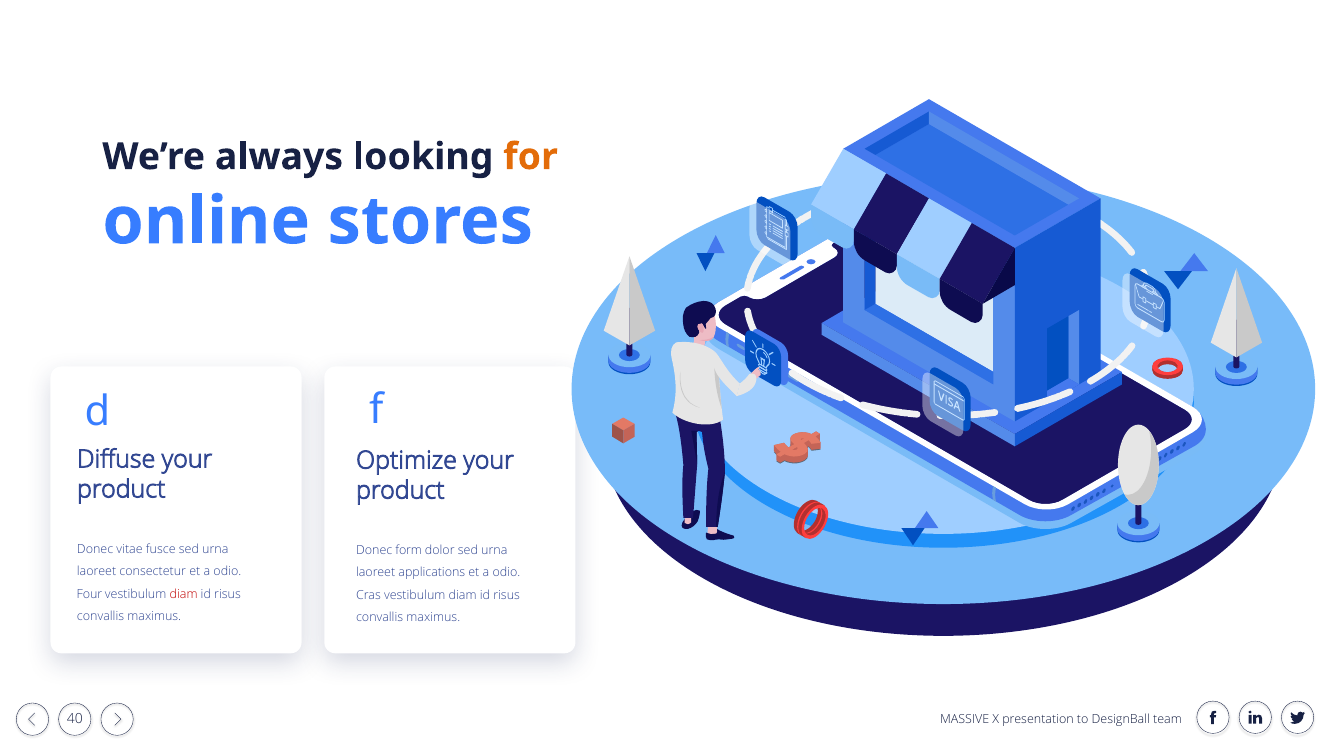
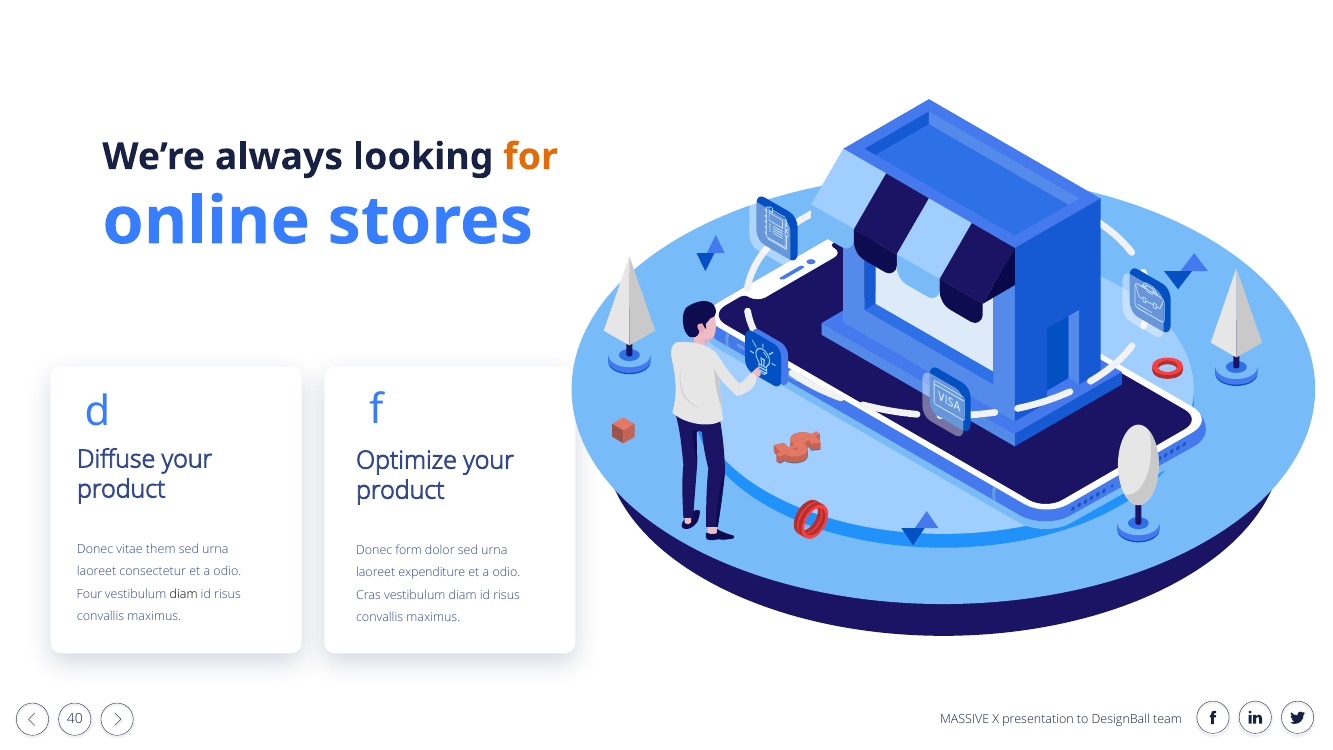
fusce: fusce -> them (161, 549)
applications: applications -> expenditure (432, 572)
diam colour: red -> black (184, 594)
